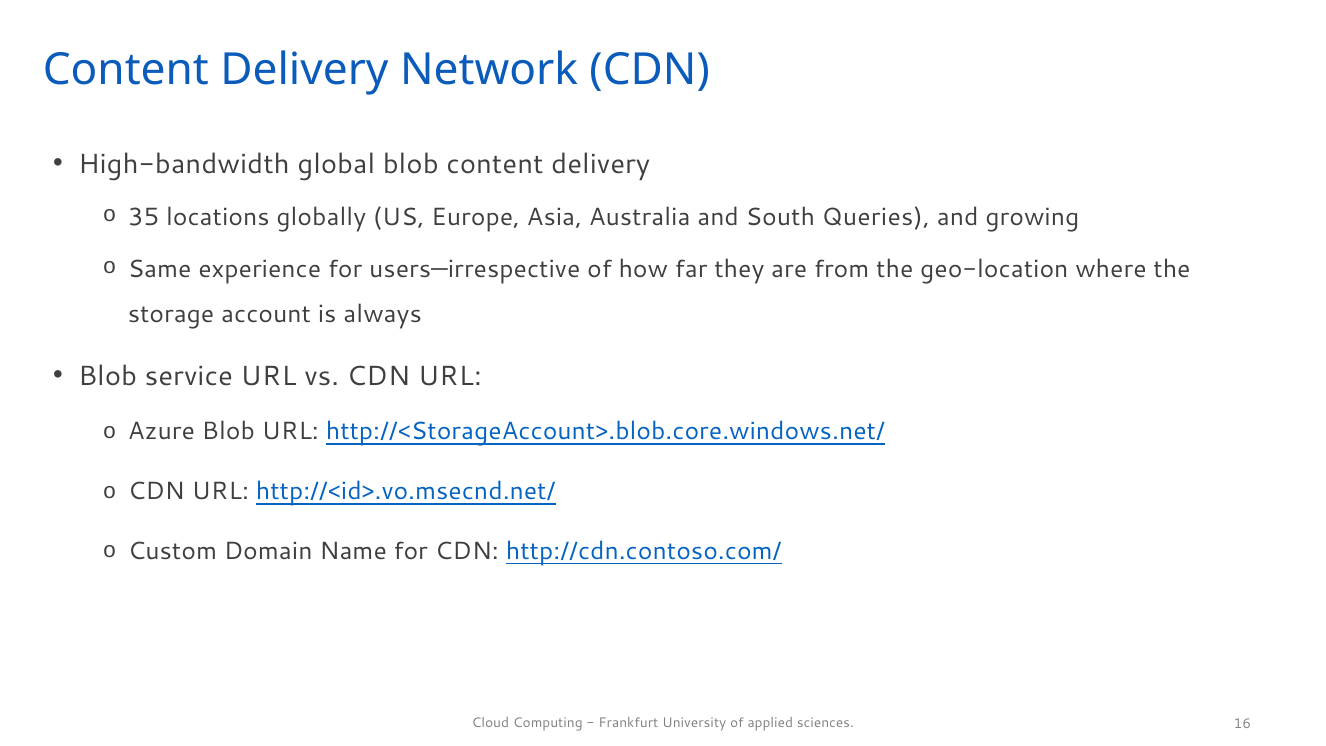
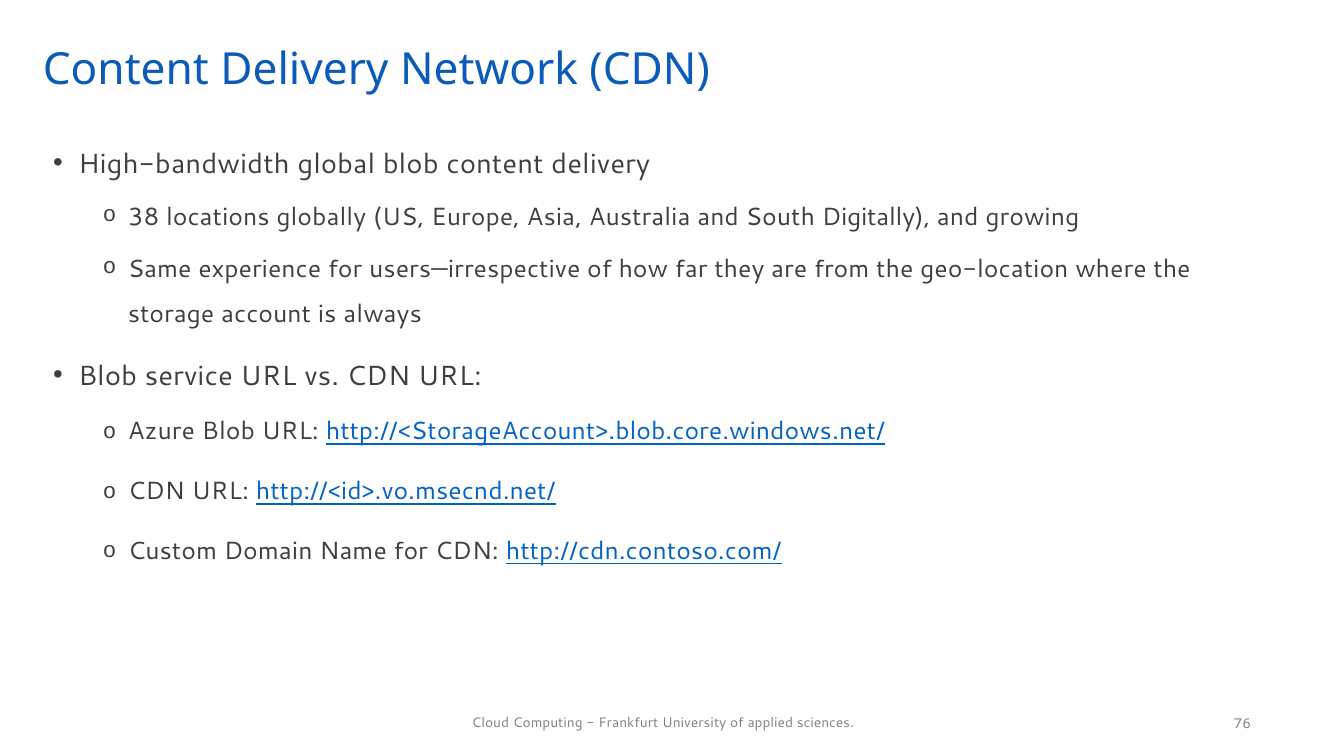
35: 35 -> 38 (144, 217)
Queries: Queries -> Digitally (876, 217)
16: 16 -> 76 (1242, 724)
